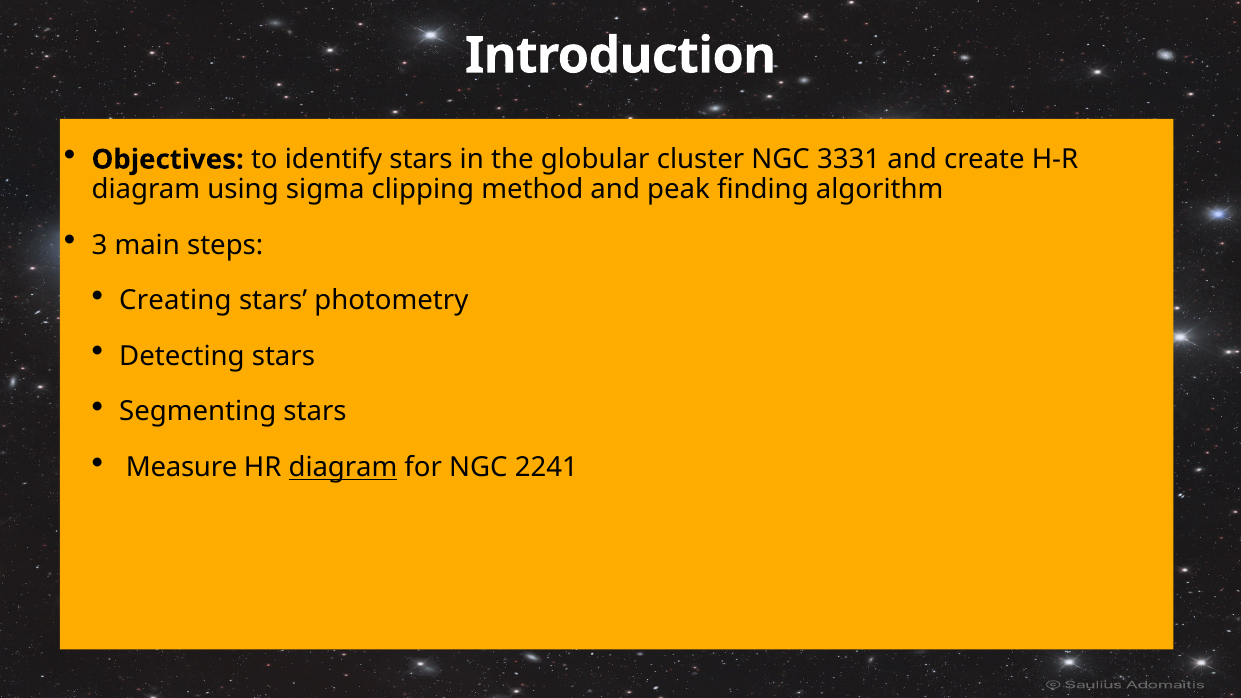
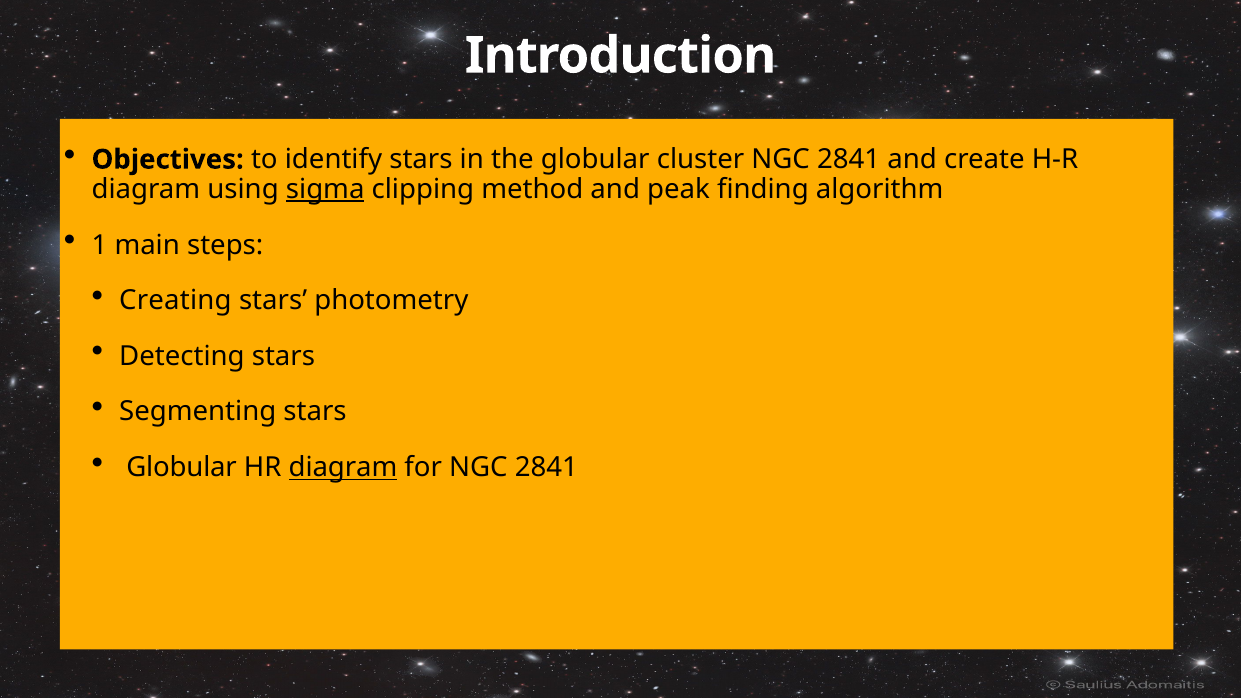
cluster NGC 3331: 3331 -> 2841 (849, 160)
sigma underline: none -> present (325, 189)
3: 3 -> 1 (99, 245)
Measure: Measure -> Globular (182, 468)
for NGC 2241: 2241 -> 2841 (546, 468)
